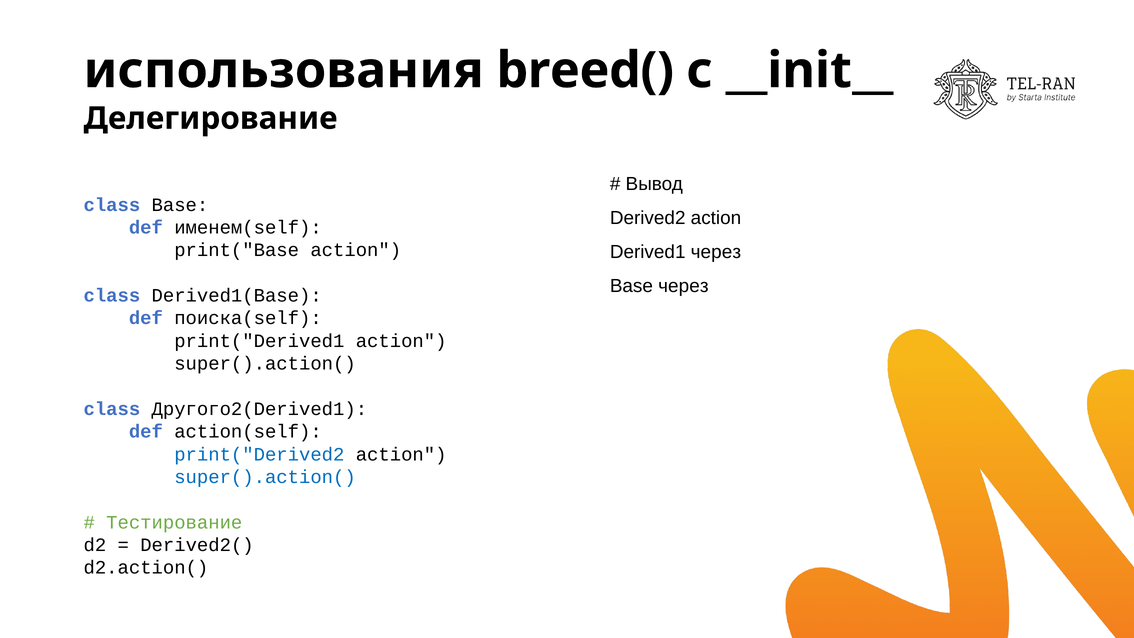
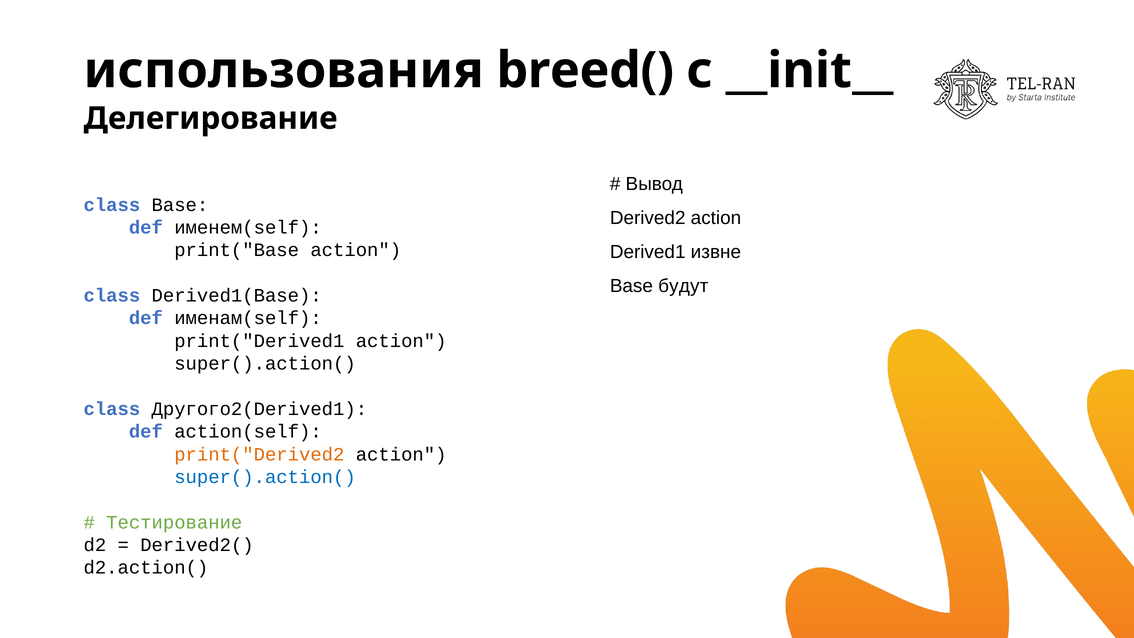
Derived1 через: через -> извне (716, 252)
Base через: через -> будут (683, 286)
поиска(self: поиска(self -> именам(self (248, 318)
print("Derived2 colour: blue -> orange (259, 454)
